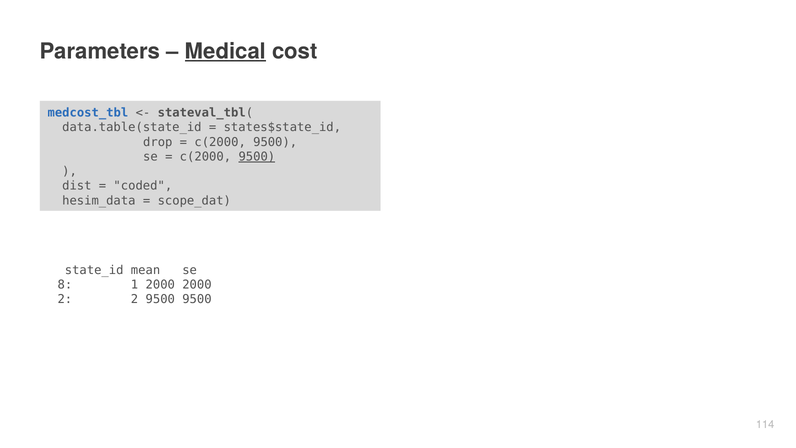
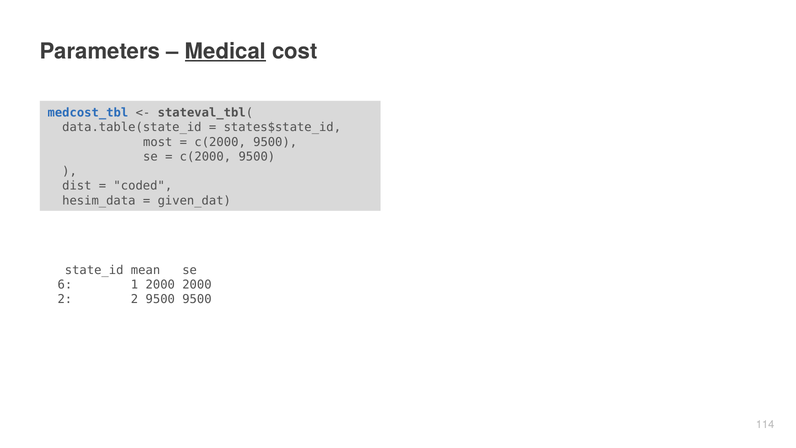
drop: drop -> most (158, 142)
9500 underline: present -> none (257, 157)
scope_dat: scope_dat -> given_dat (194, 200)
8: 8 -> 6 (65, 285)
